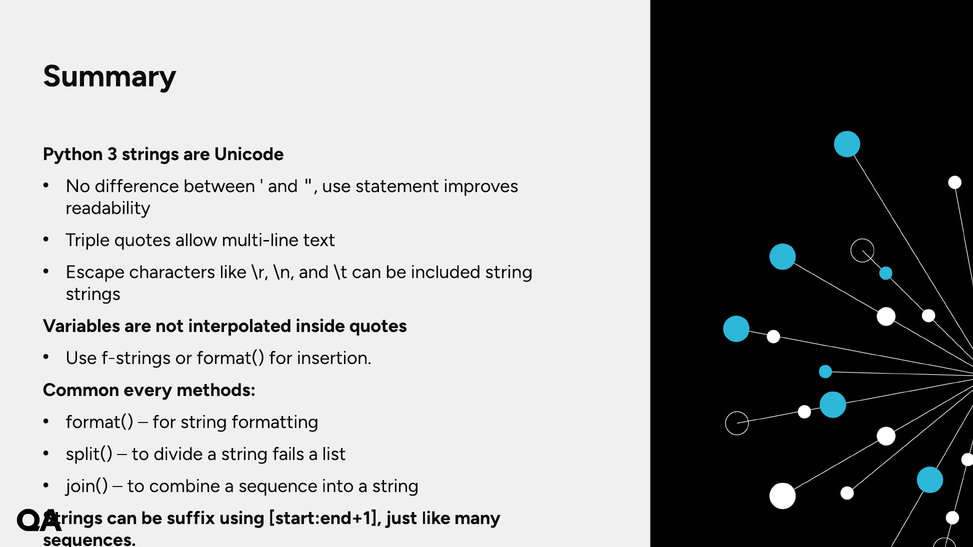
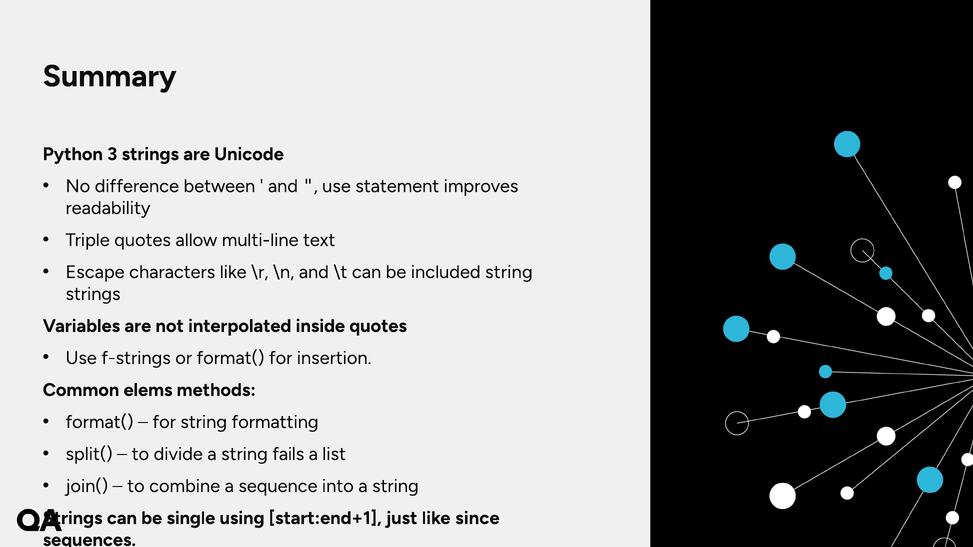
every: every -> elems (148, 390)
suffix: suffix -> single (191, 518)
many: many -> since (477, 518)
